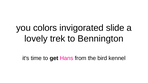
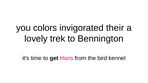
slide: slide -> their (115, 28)
